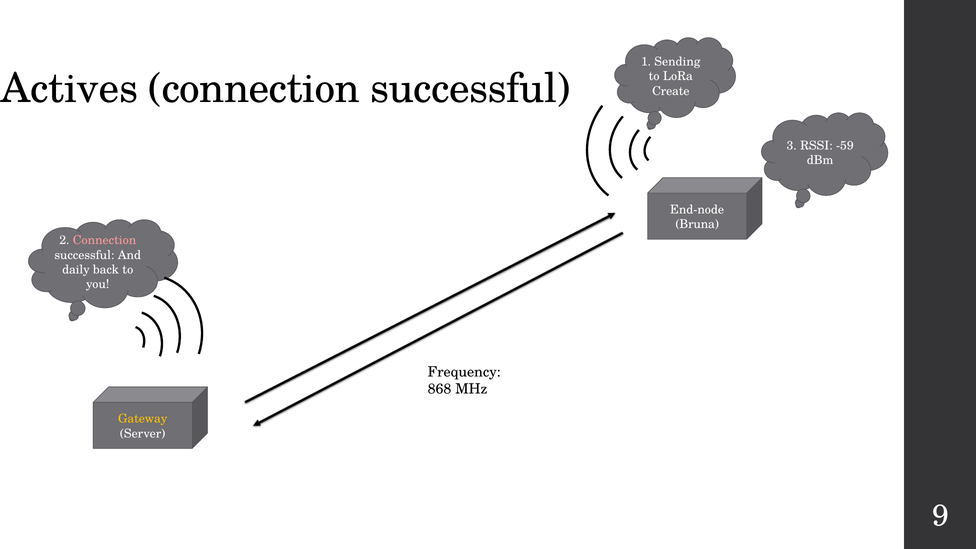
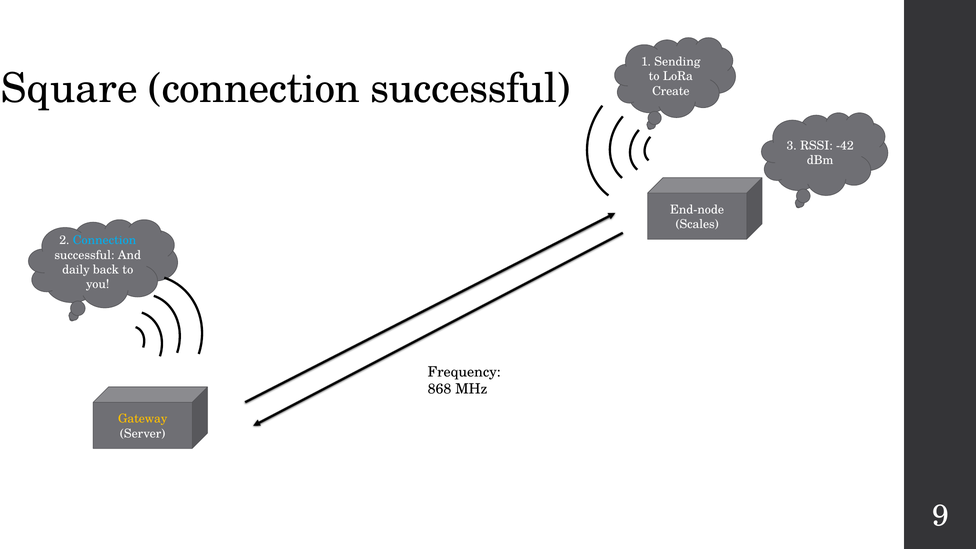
Actives: Actives -> Square (69, 88)
-59: -59 -> -42 (845, 146)
Bruna: Bruna -> Scales (697, 224)
Connection colour: pink -> light blue (105, 240)
